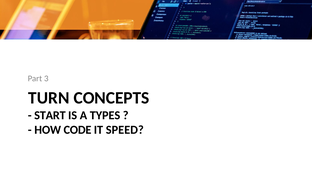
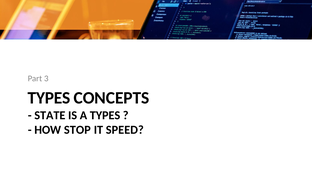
TURN: TURN -> TYPES (49, 98)
START: START -> STATE (50, 115)
CODE: CODE -> STOP (77, 130)
